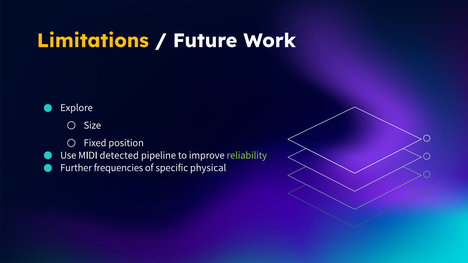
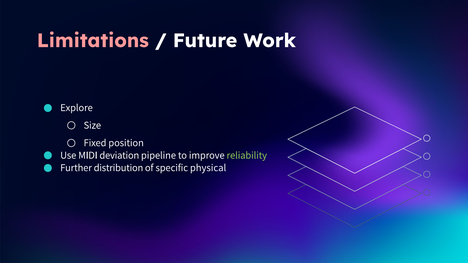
Limitations colour: yellow -> pink (93, 41)
detected: detected -> deviation (119, 155)
frequencies: frequencies -> distribution (118, 168)
